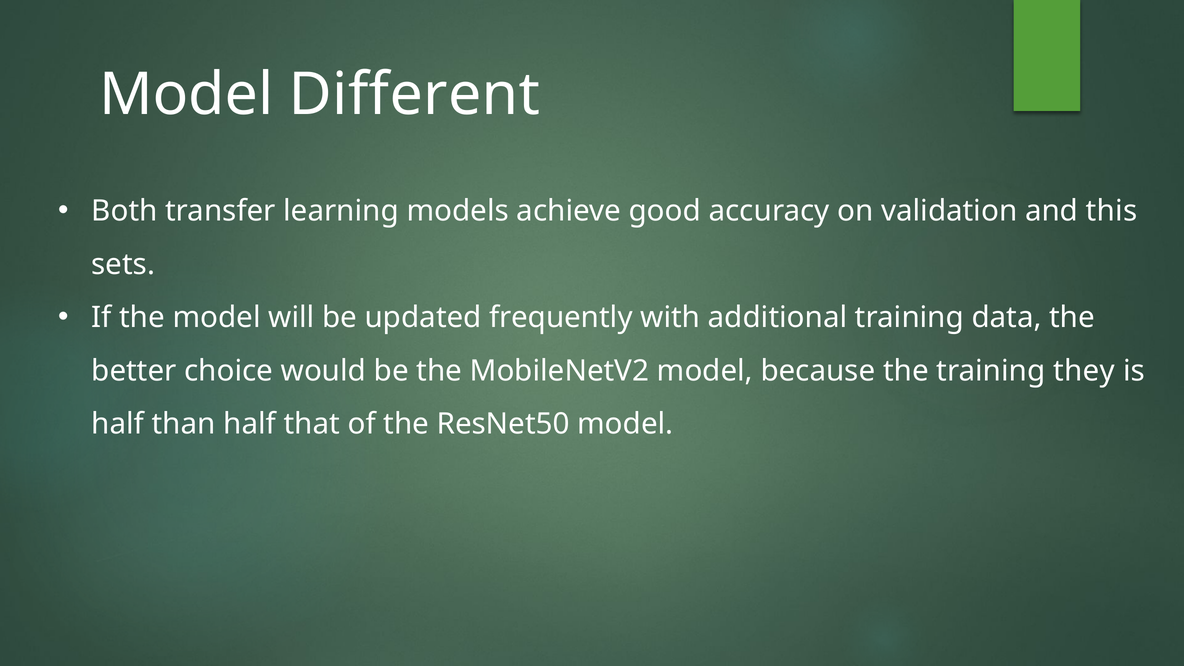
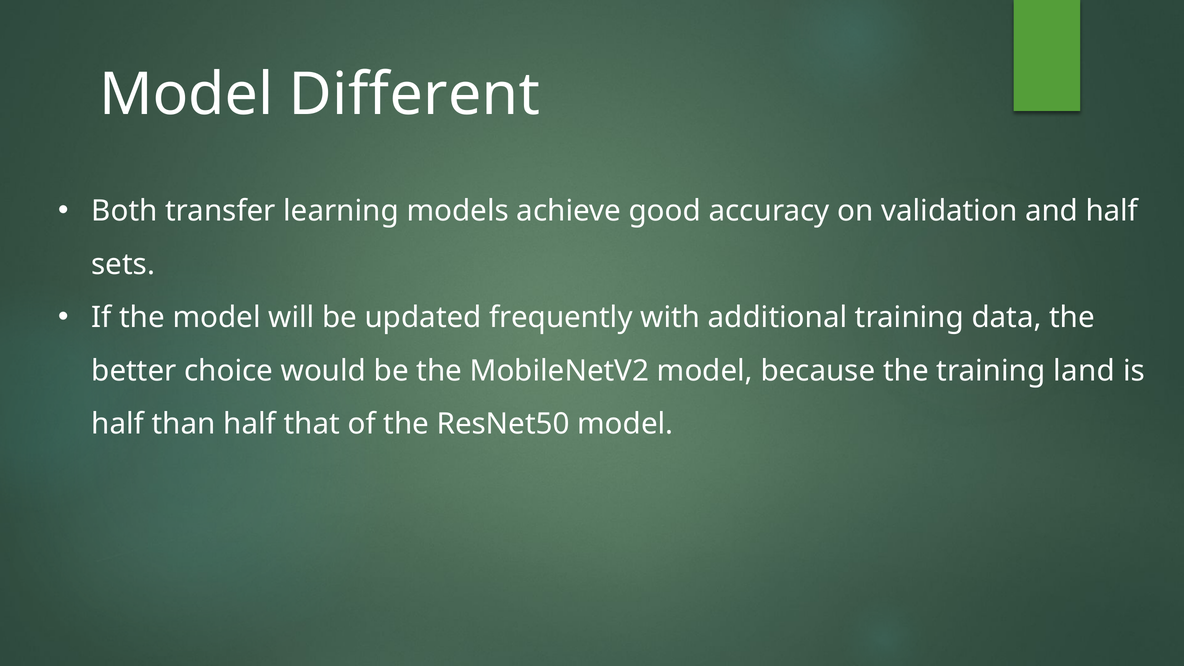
and this: this -> half (1112, 211)
they: they -> land (1084, 371)
